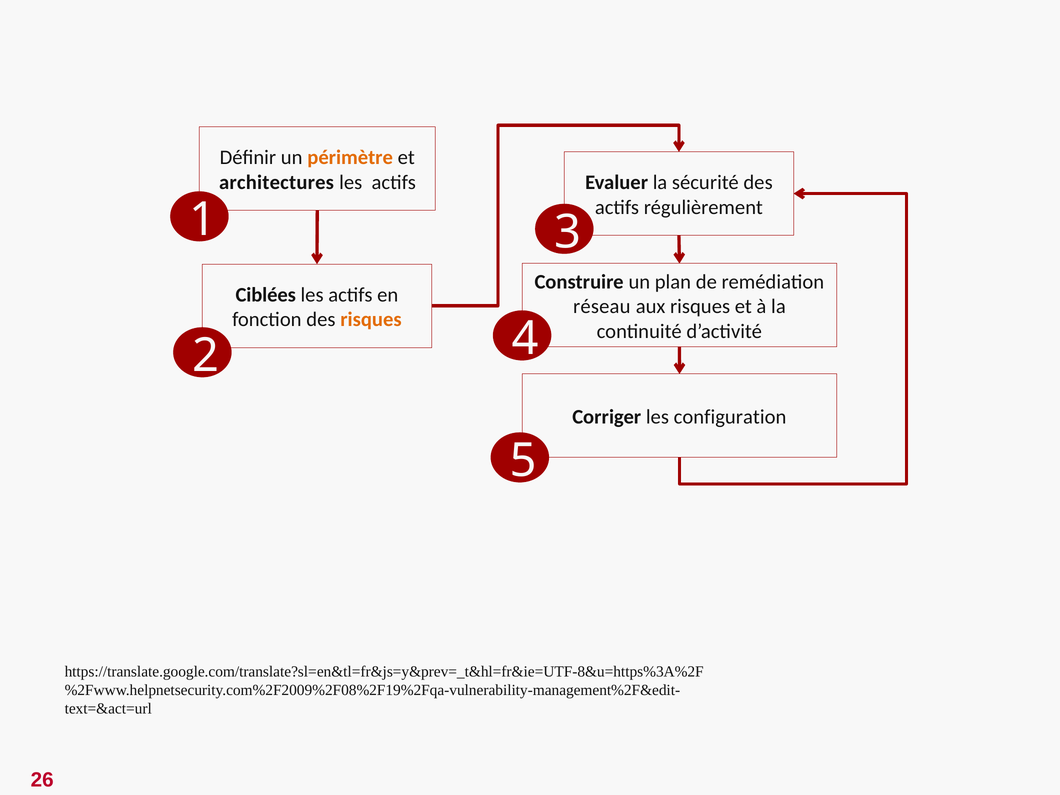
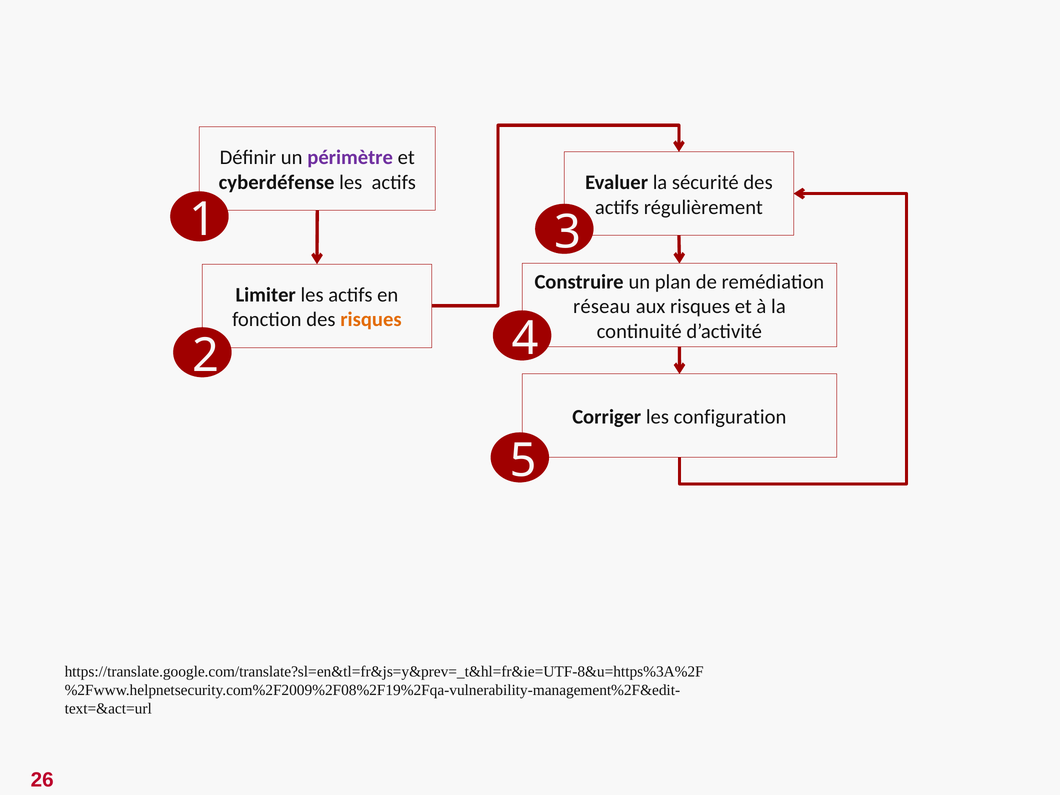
périmètre colour: orange -> purple (350, 158)
architectures: architectures -> cyberdéfense (277, 182)
Ciblées: Ciblées -> Limiter (266, 295)
